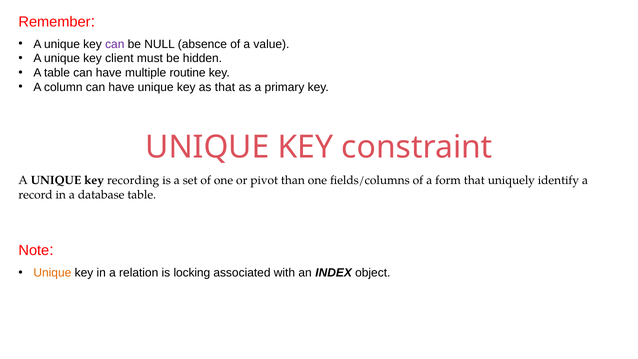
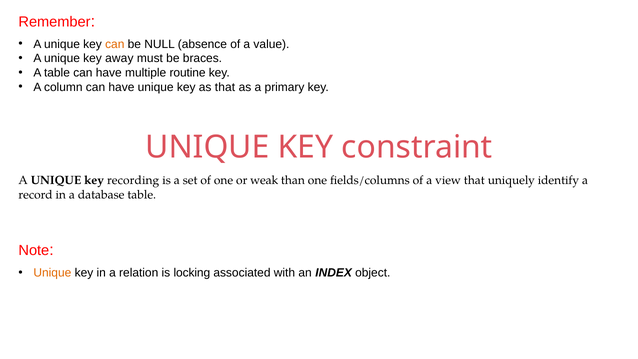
can colour: purple -> orange (115, 44)
client: client -> away (119, 58)
hidden: hidden -> braces (202, 58)
pivot: pivot -> weak (264, 180)
form: form -> view (448, 180)
